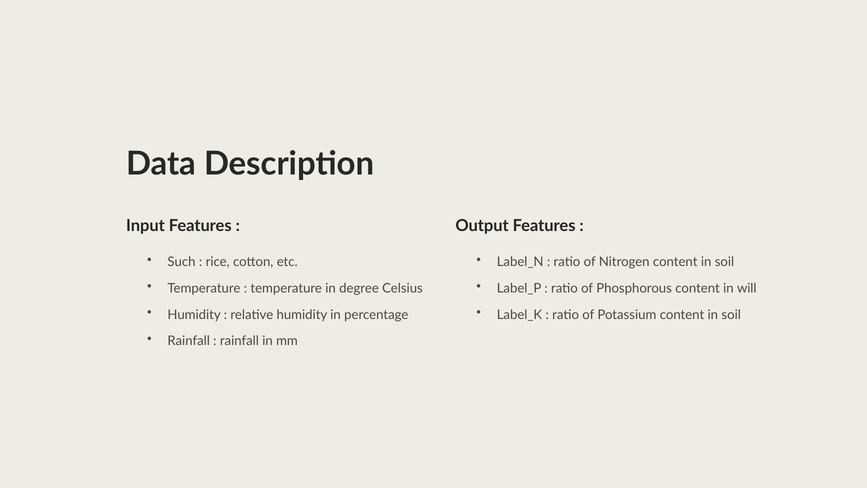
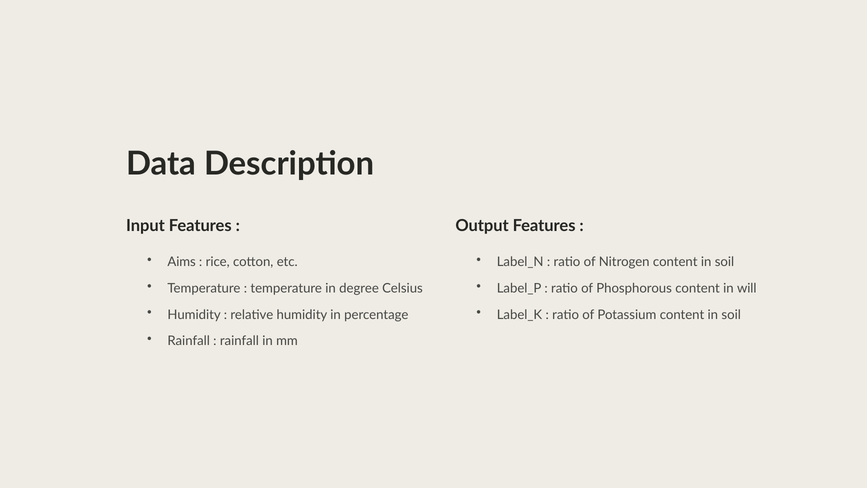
Such: Such -> Aims (182, 262)
